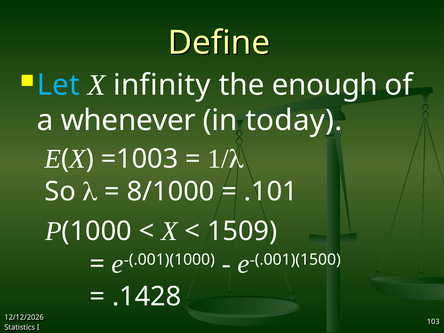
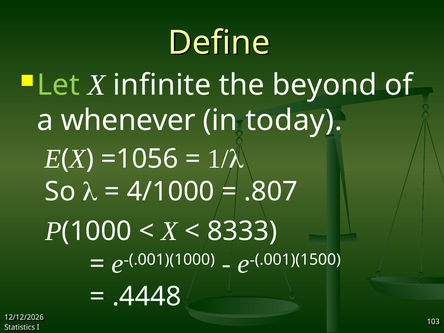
Let colour: light blue -> light green (58, 85)
infinity: infinity -> infinite (162, 85)
enough: enough -> beyond (325, 85)
=1003: =1003 -> =1056 (139, 159)
8/1000: 8/1000 -> 4/1000 (171, 191)
.101: .101 -> .807 (271, 191)
1509: 1509 -> 8333 (242, 231)
.1428: .1428 -> .4448 (147, 296)
